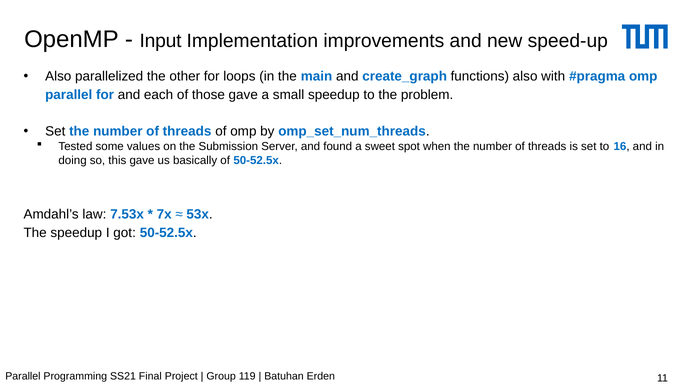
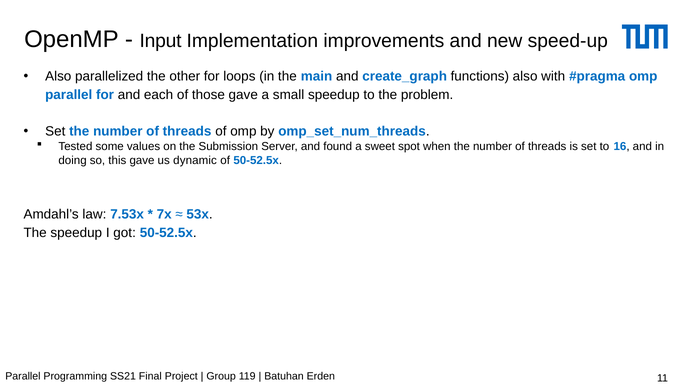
basically: basically -> dynamic (195, 160)
